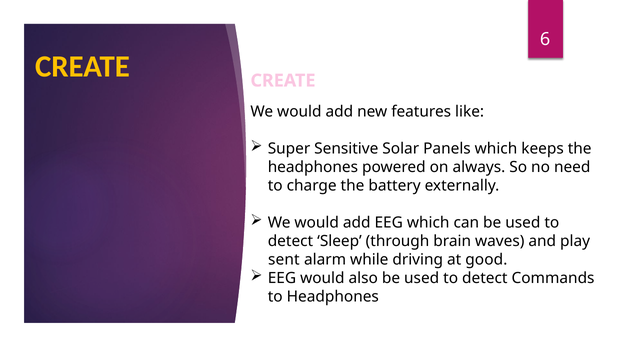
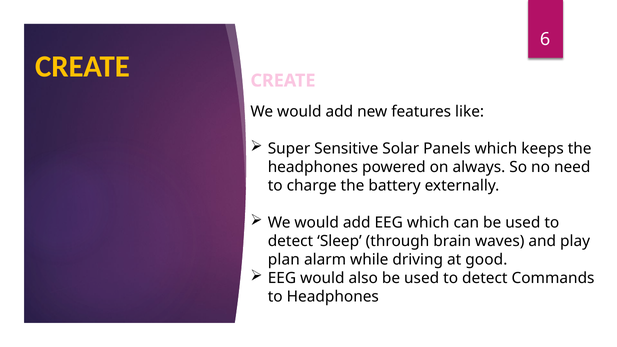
sent: sent -> plan (284, 260)
